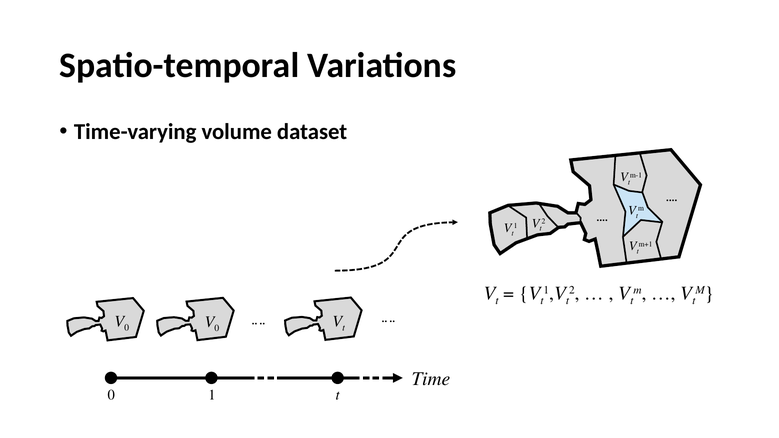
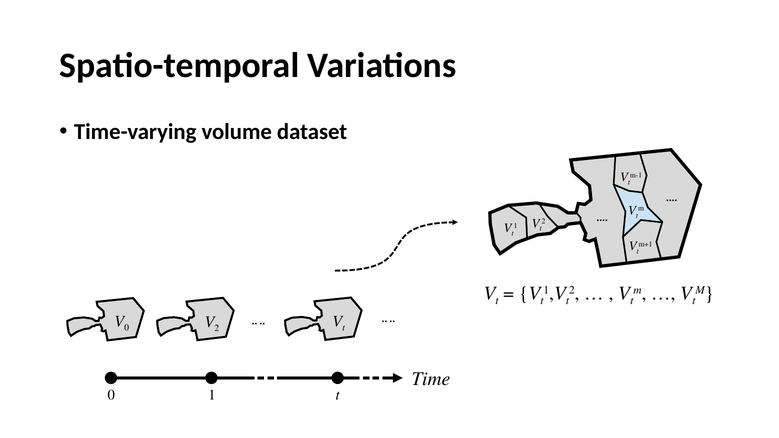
0: 0 -> 2 (217, 328)
